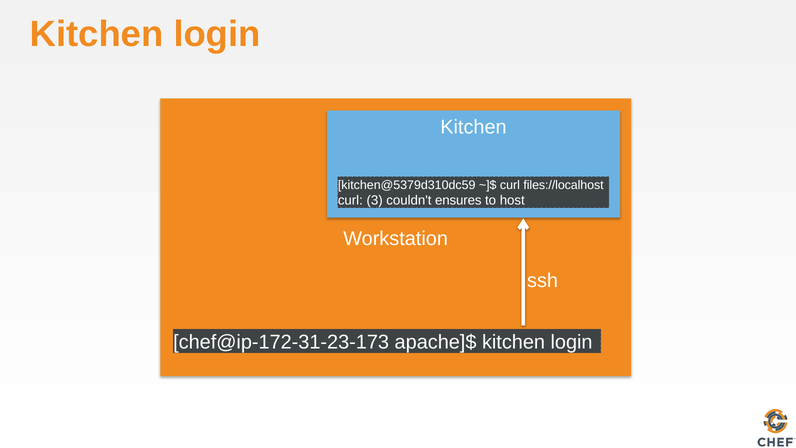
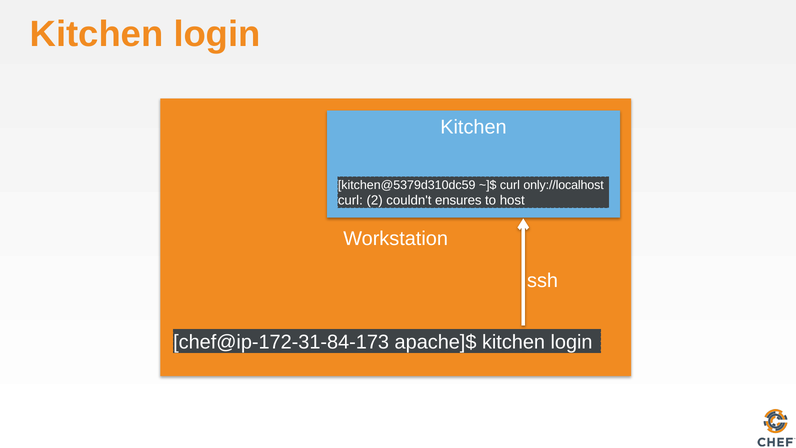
files://localhost: files://localhost -> only://localhost (564, 185)
3: 3 -> 2 (375, 200)
chef@ip-172-31-23-173: chef@ip-172-31-23-173 -> chef@ip-172-31-84-173 (281, 342)
